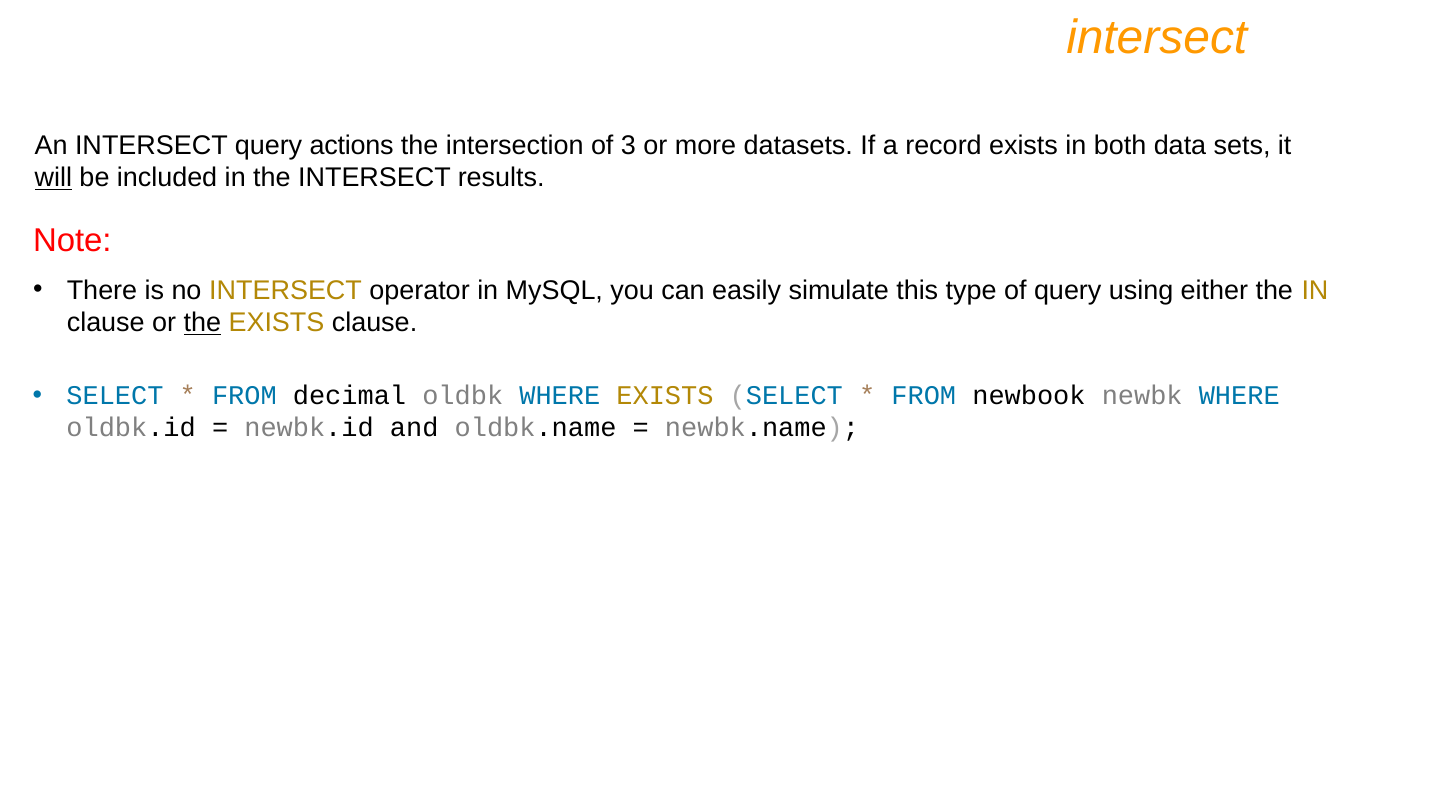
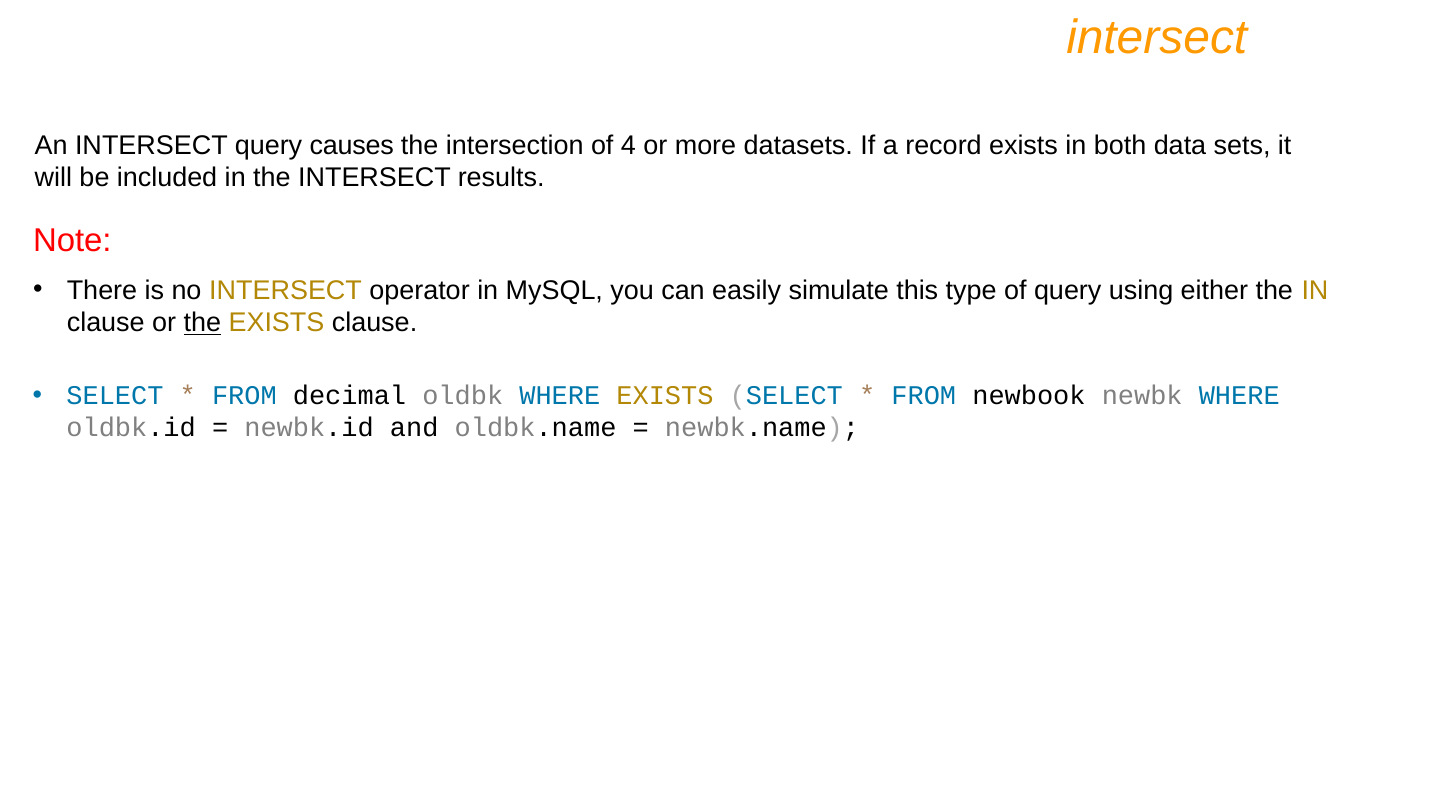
actions: actions -> causes (352, 146)
3: 3 -> 4 (628, 146)
will underline: present -> none (53, 178)
